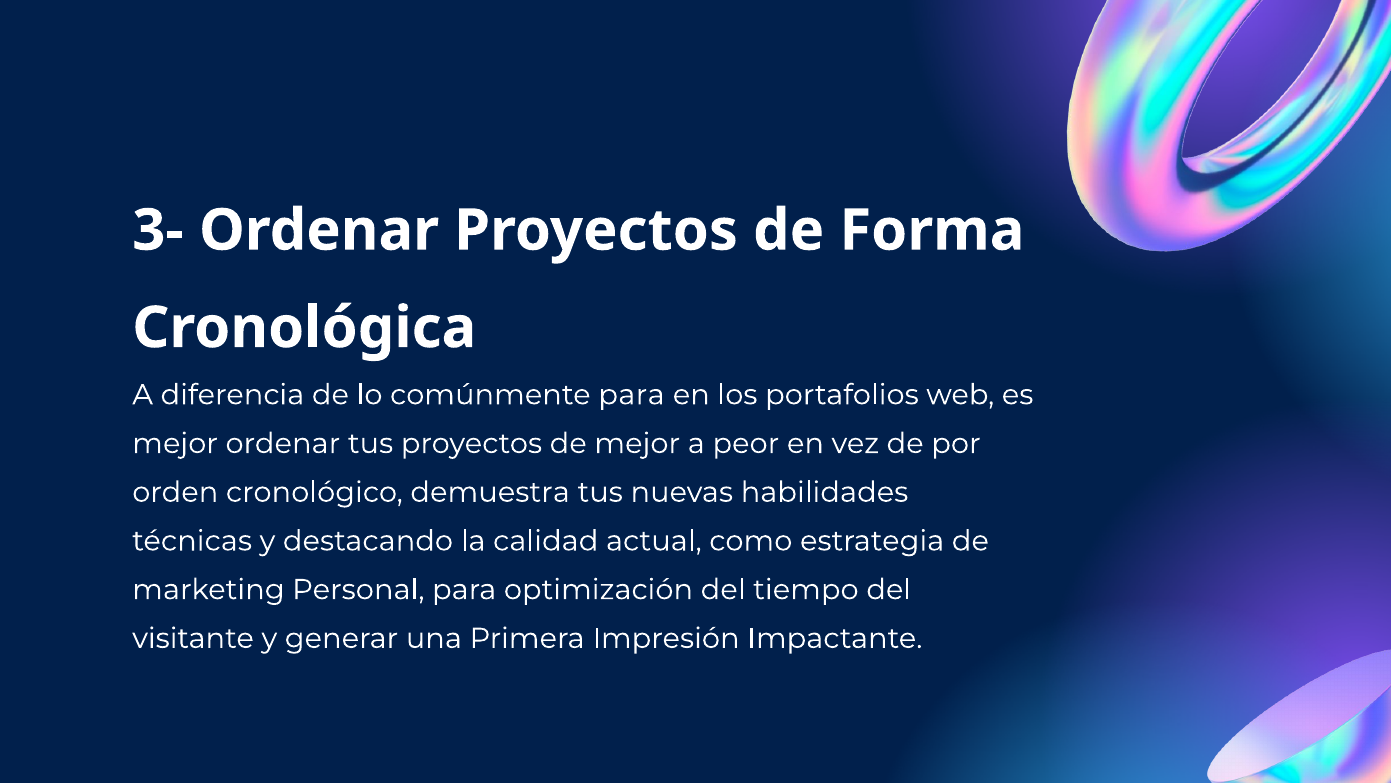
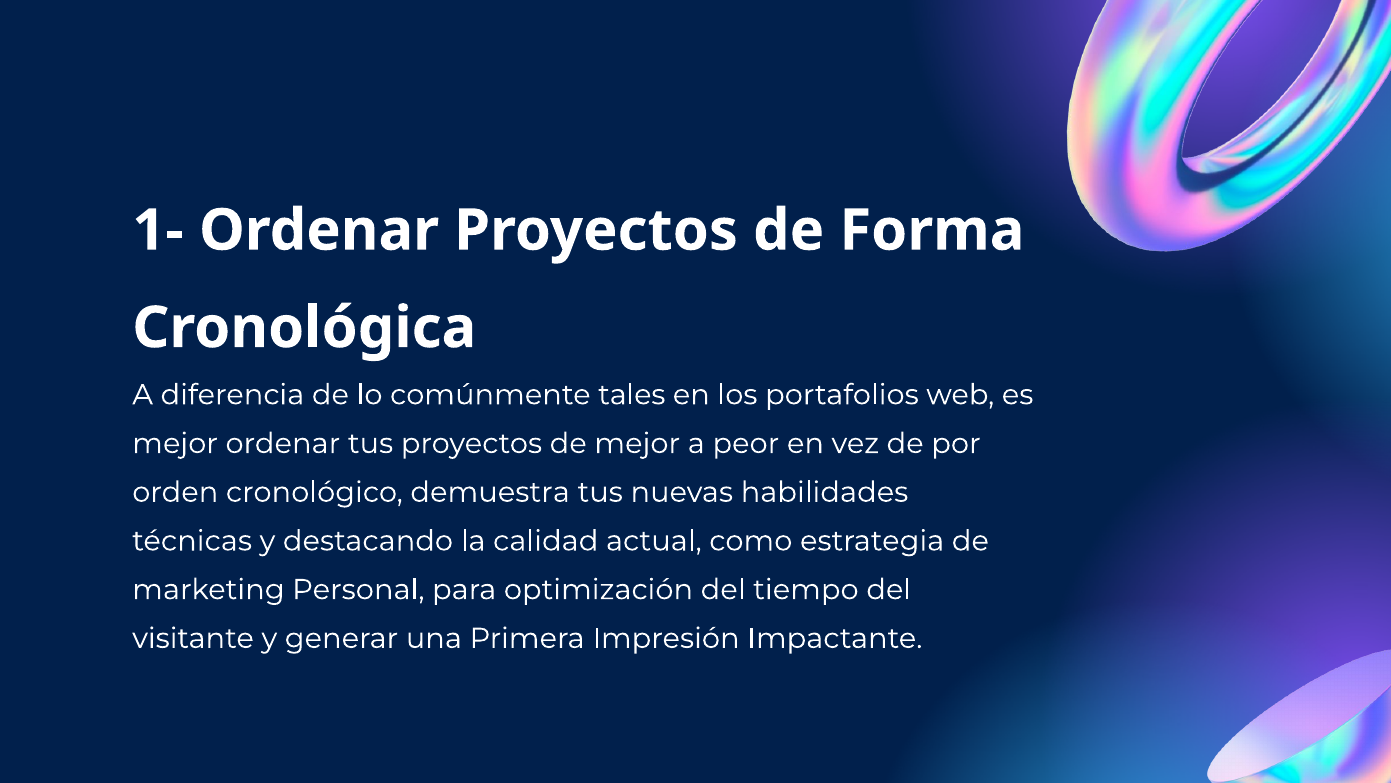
3-: 3- -> 1- (158, 230)
comúnmente para: para -> tales (632, 395)
